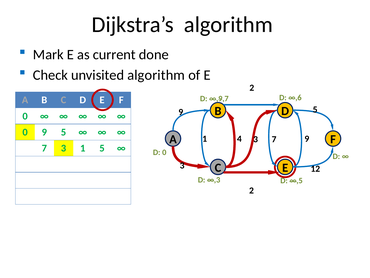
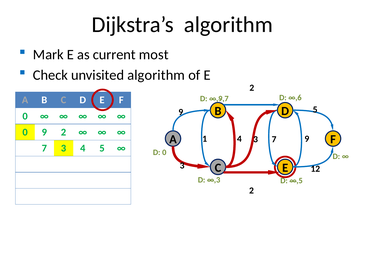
done: done -> most (154, 55)
0 9 5: 5 -> 2 (64, 132)
7 3 1: 1 -> 4 (83, 148)
